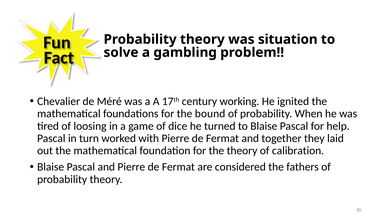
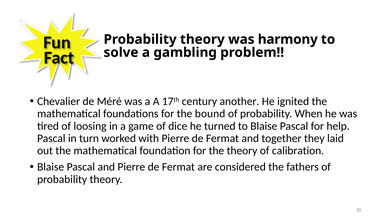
situation: situation -> harmony (288, 39)
working: working -> another (239, 101)
